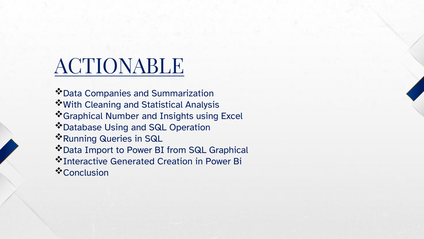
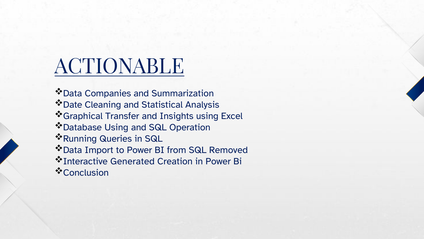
With: With -> Date (73, 104)
Number: Number -> Transfer (122, 116)
SQL Graphical: Graphical -> Removed (228, 150)
